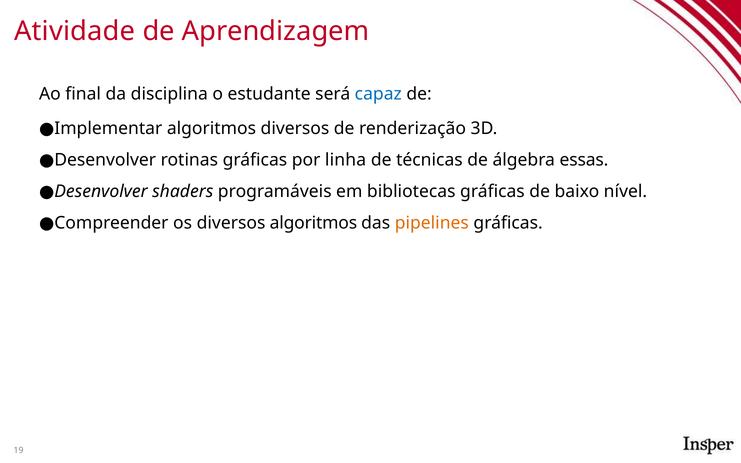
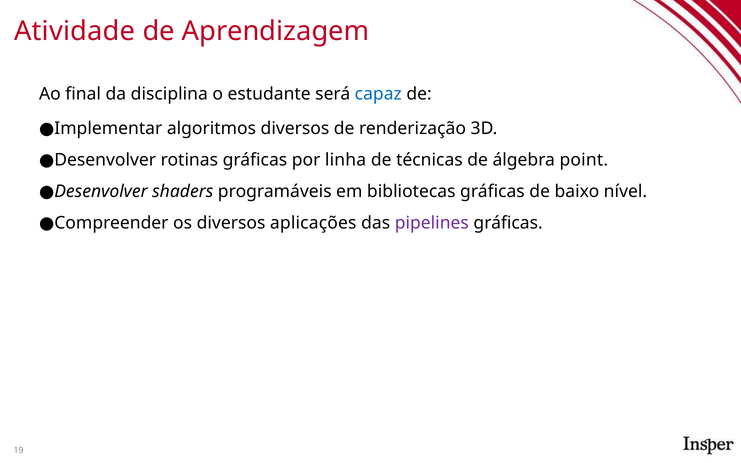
essas: essas -> point (584, 160)
diversos algoritmos: algoritmos -> aplicações (313, 223)
pipelines colour: orange -> purple (432, 223)
